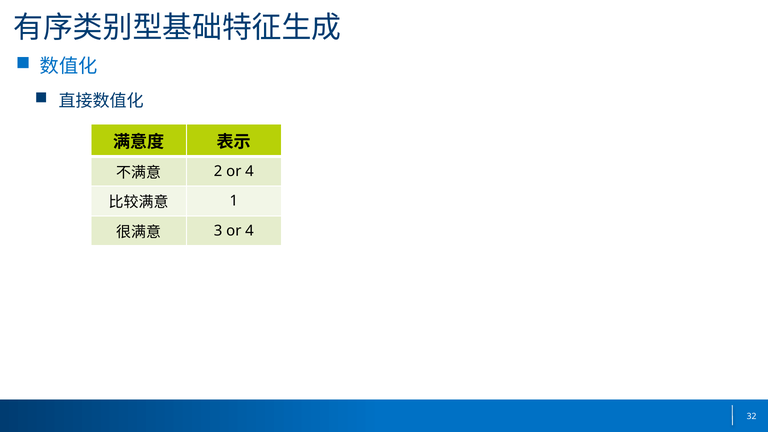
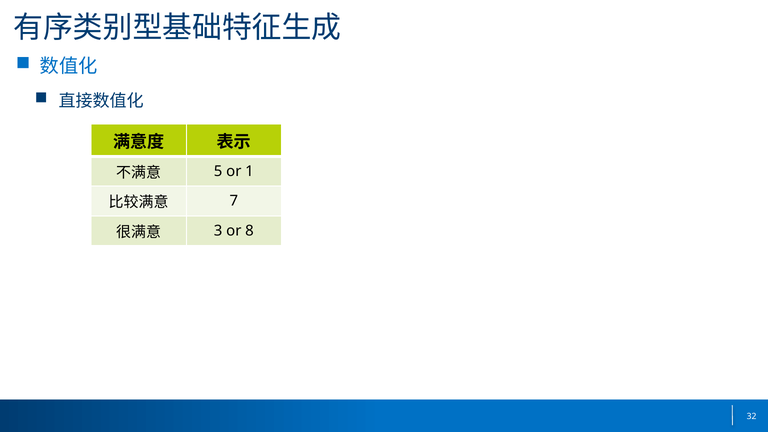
2: 2 -> 5 (218, 171)
4: 4 -> 1 (250, 171)
1: 1 -> 7 (234, 201)
3 or 4: 4 -> 8 (250, 231)
